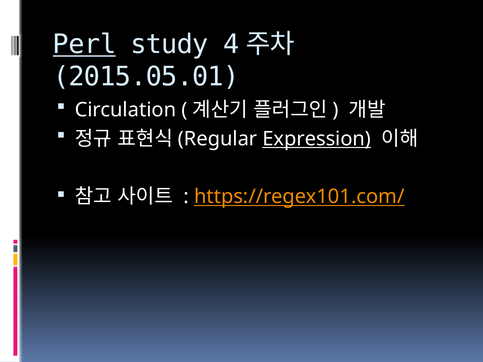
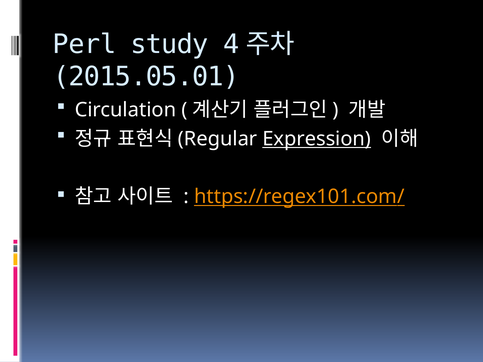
Perl underline: present -> none (84, 45)
